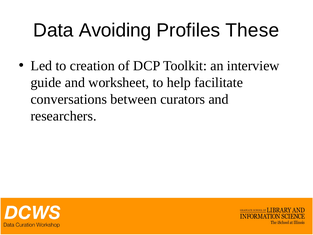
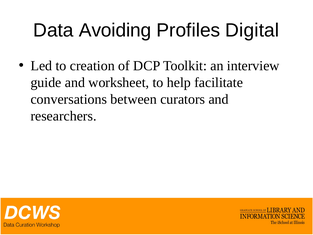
These: These -> Digital (252, 30)
